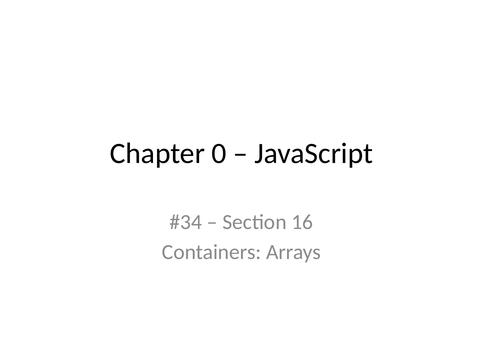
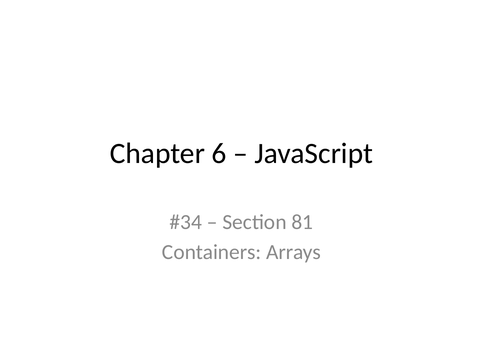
0: 0 -> 6 (219, 153)
16: 16 -> 81 (302, 222)
